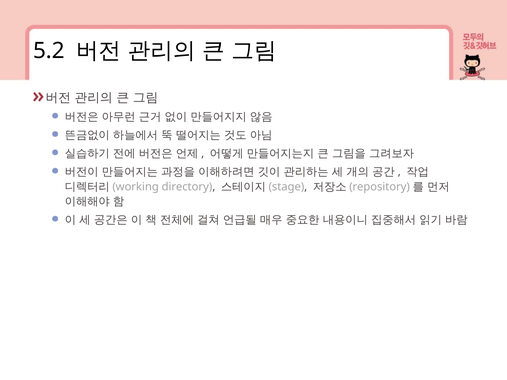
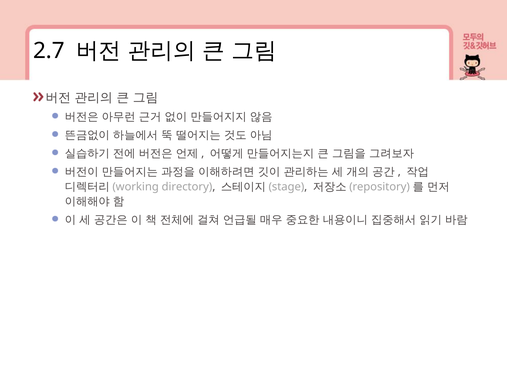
5.2: 5.2 -> 2.7 (49, 51)
